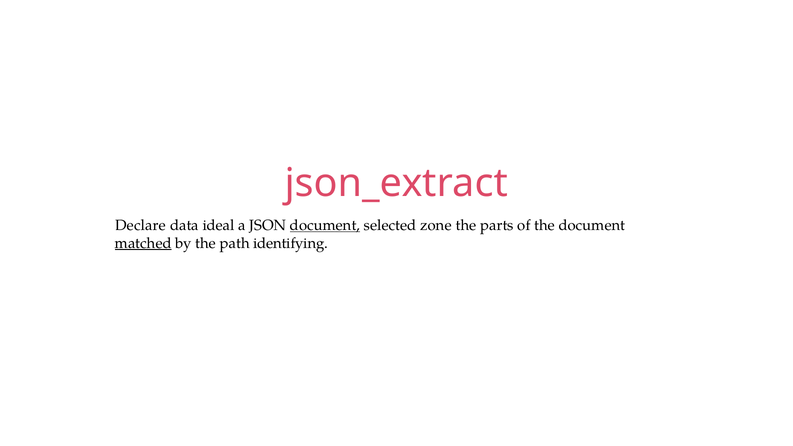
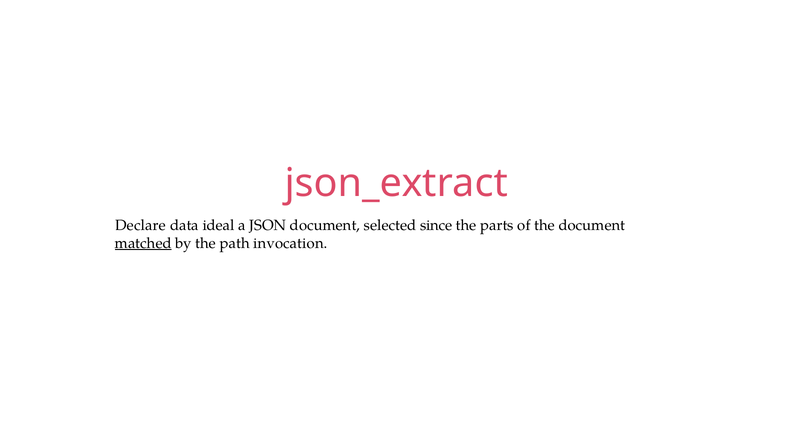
document underline: present -> none (325, 225)
zone: zone -> since (436, 225)
identifying: identifying -> invocation (290, 243)
